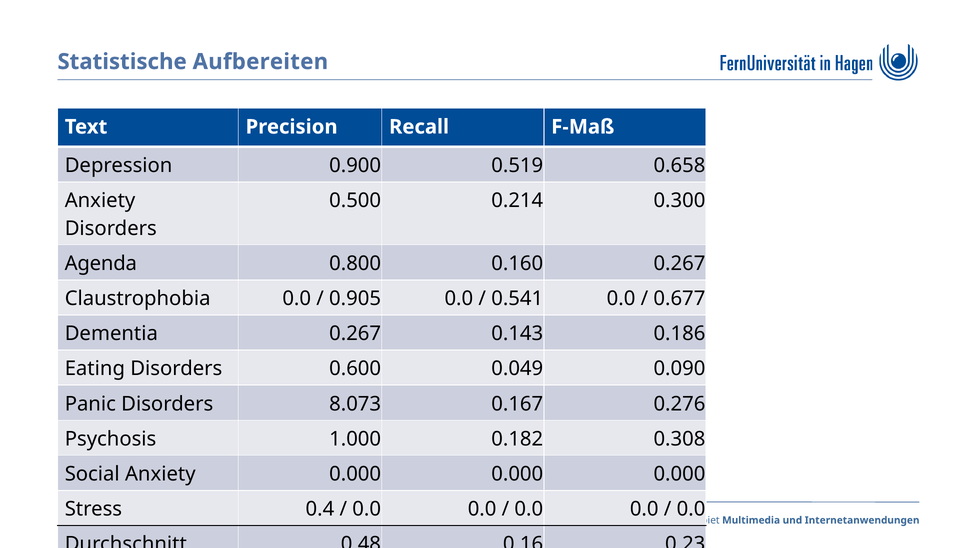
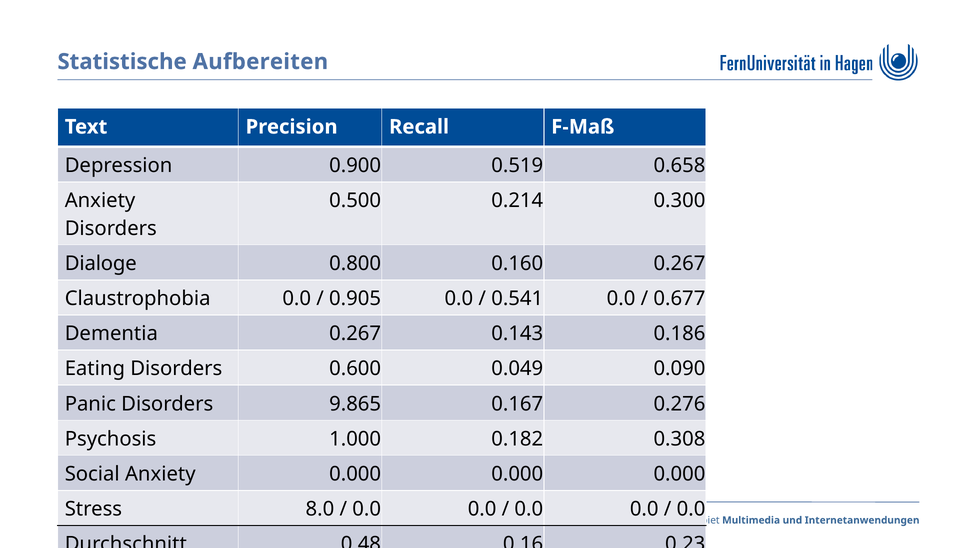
Agenda: Agenda -> Dialoge (101, 263)
8.073: 8.073 -> 9.865 (355, 403)
0.4: 0.4 -> 8.0 (320, 509)
